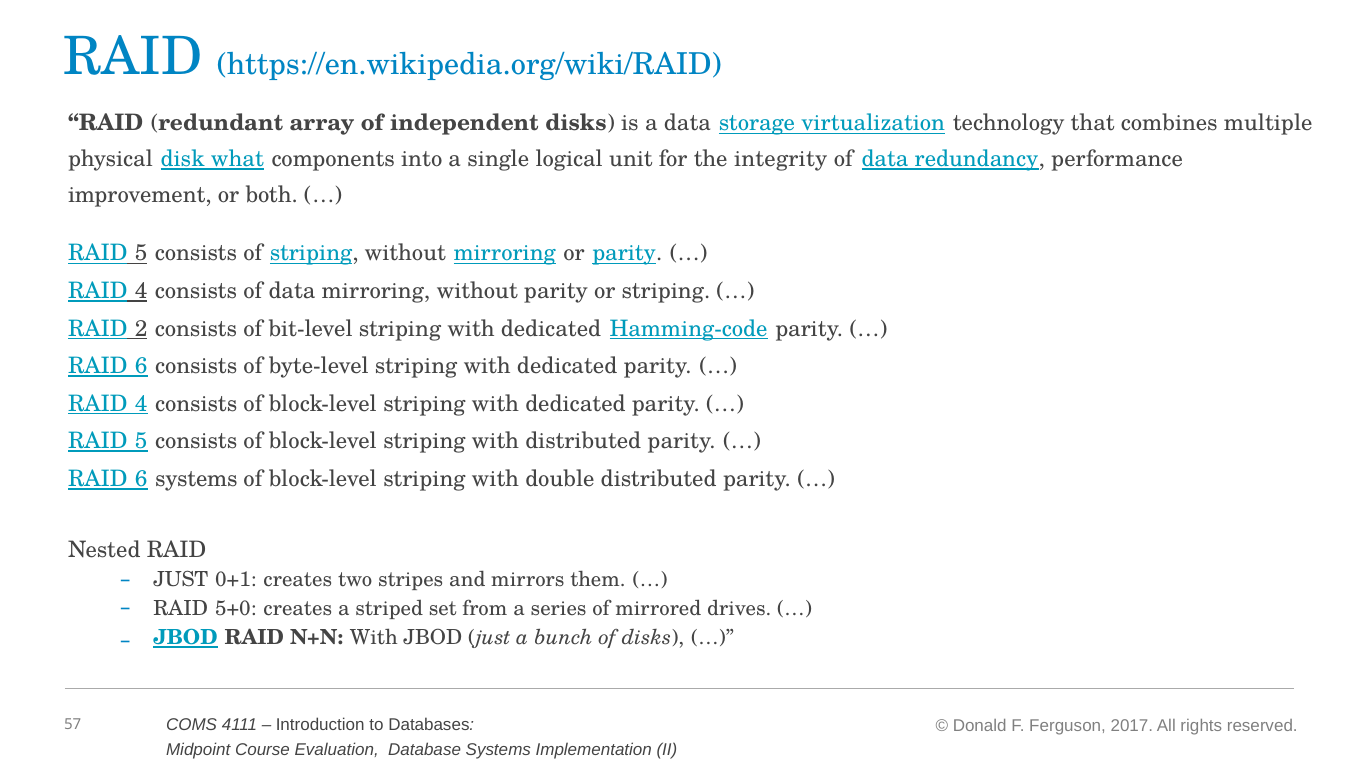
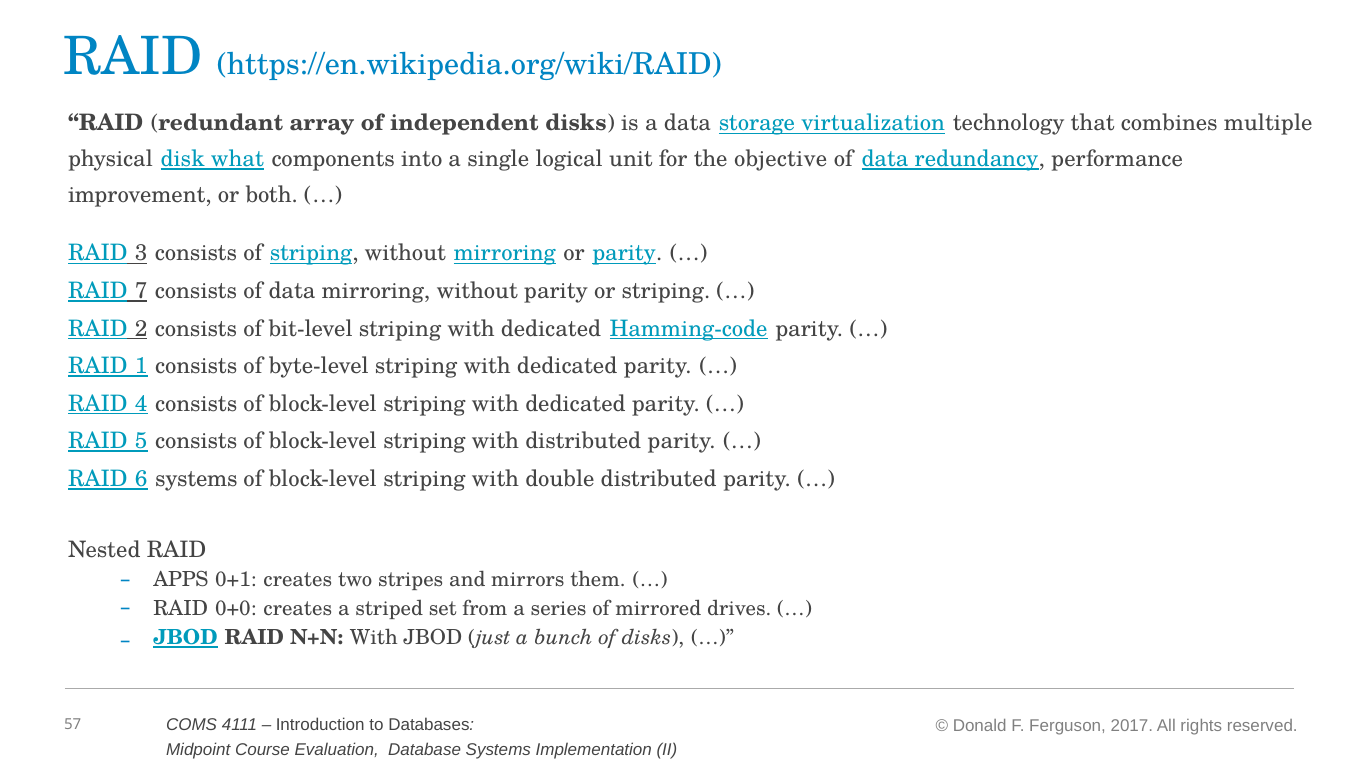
integrity: integrity -> objective (781, 159)
5: 5 -> 3 (141, 253)
4: 4 -> 7 (141, 291)
6: 6 -> 1 (141, 366)
JUST: JUST -> APPS (181, 580)
5+0: 5+0 -> 0+0 (236, 608)
